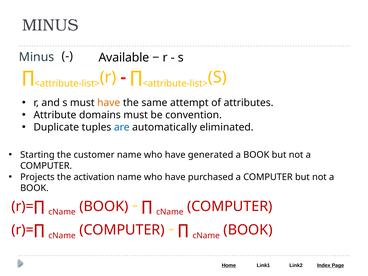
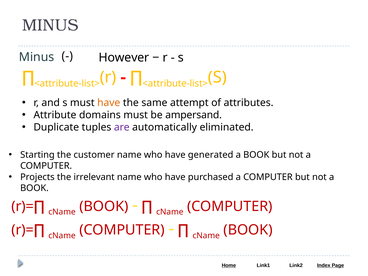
Available: Available -> However (124, 58)
convention: convention -> ampersand (194, 115)
are colour: blue -> purple (122, 127)
activation: activation -> irrelevant (94, 177)
